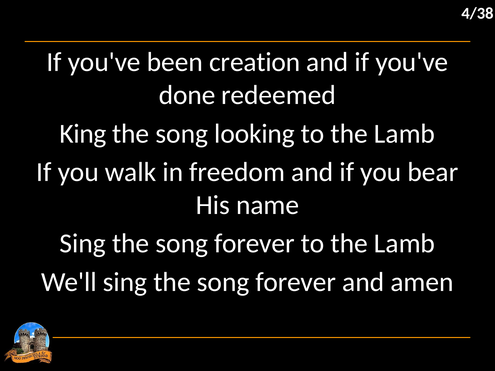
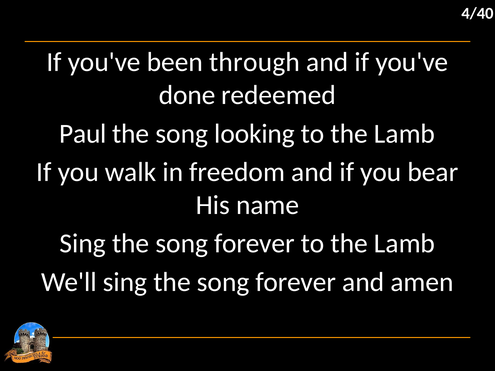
4/38: 4/38 -> 4/40 (477, 13)
creation: creation -> through (255, 62)
King: King -> Paul (83, 134)
